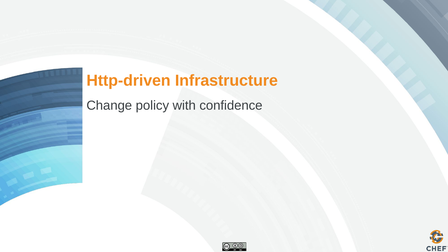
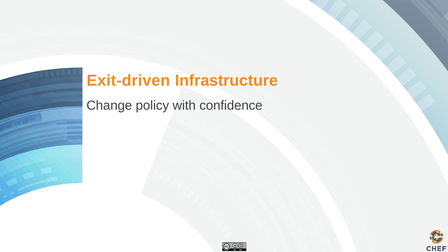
Http-driven: Http-driven -> Exit-driven (128, 81)
